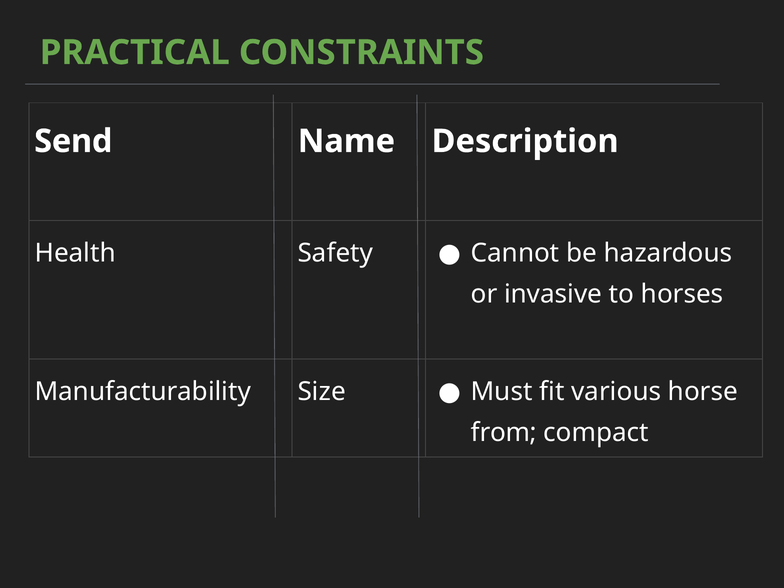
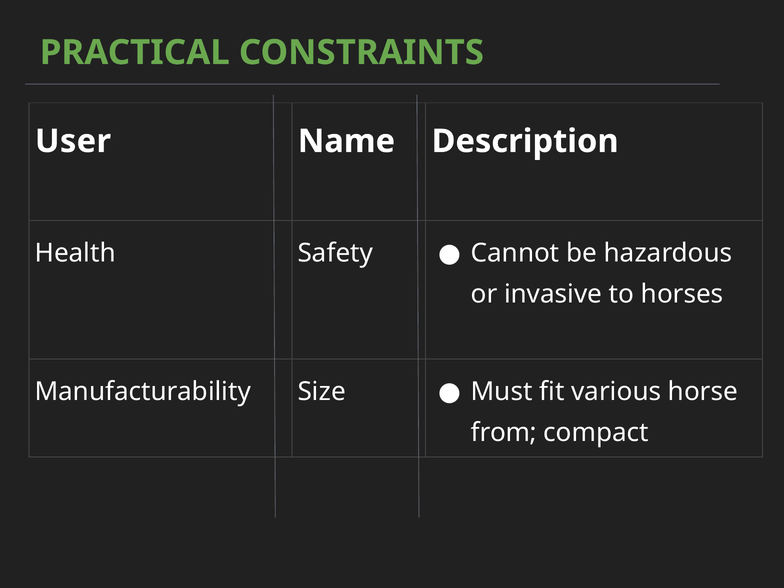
Send: Send -> User (73, 141)
